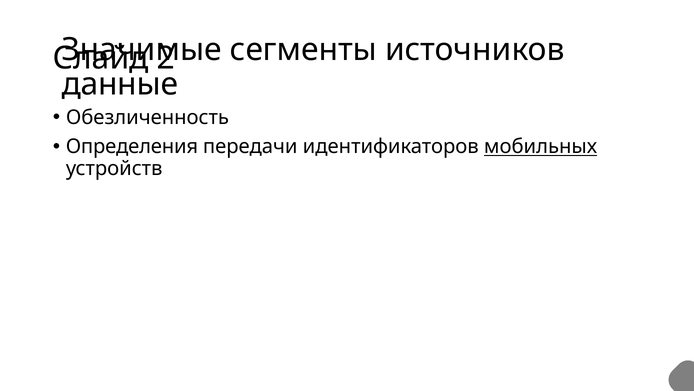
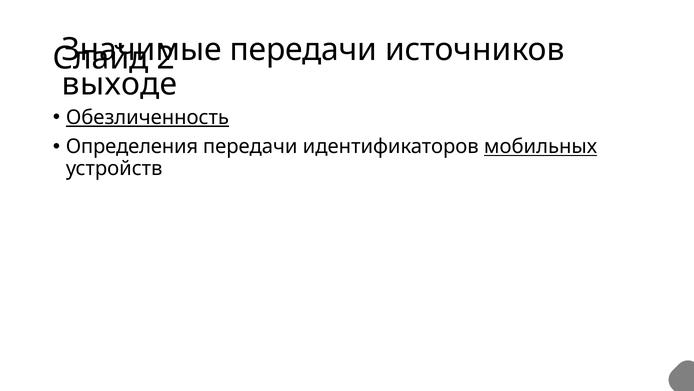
сегменты: сегменты -> передачи (304, 50)
данные: данные -> выходе (120, 84)
Обезличенность underline: none -> present (147, 117)
